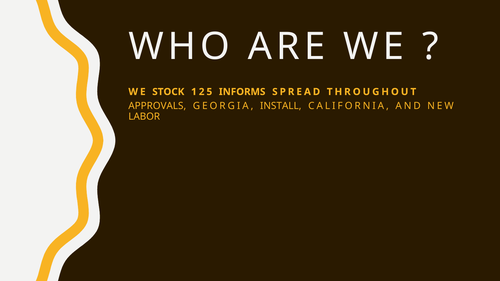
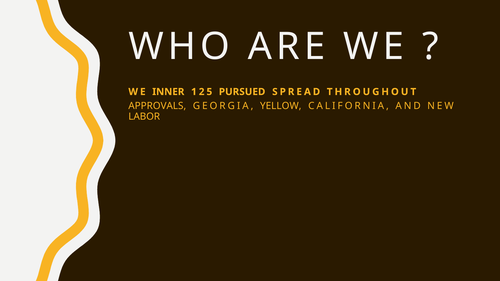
STOCK: STOCK -> INNER (168, 92)
INFORMS: INFORMS -> PURSUED (242, 92)
INSTALL: INSTALL -> YELLOW (281, 106)
